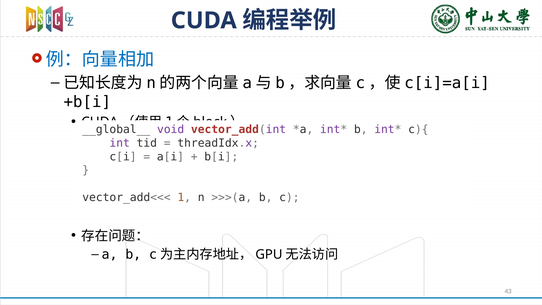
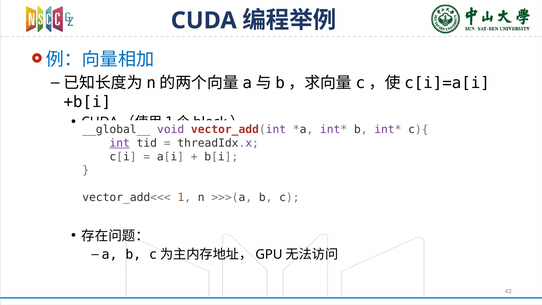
int underline: none -> present (120, 143)
